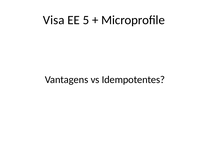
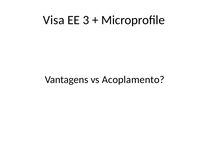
5: 5 -> 3 (86, 20)
Idempotentes: Idempotentes -> Acoplamento (133, 80)
